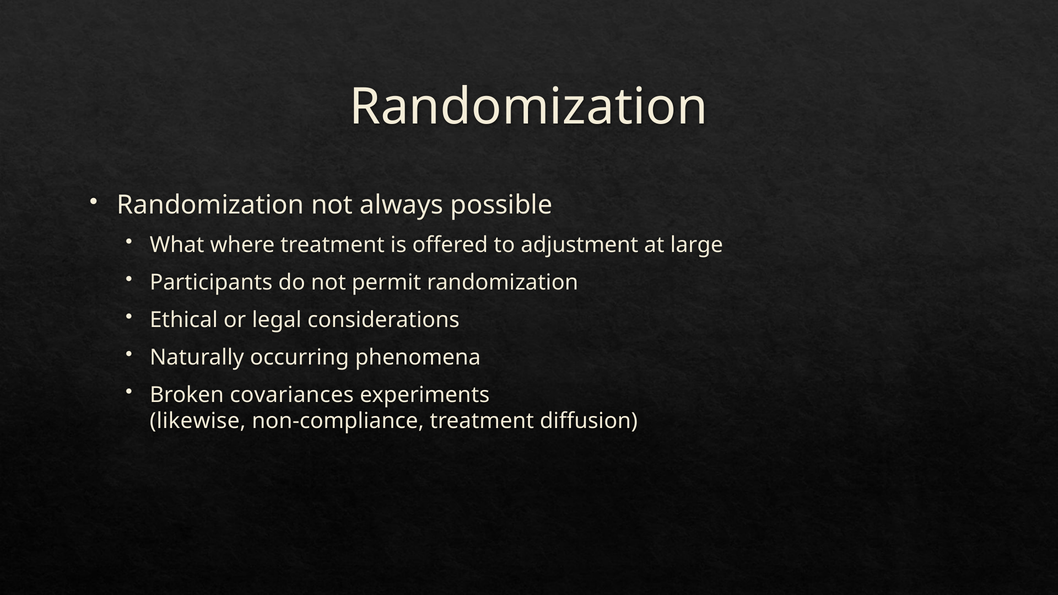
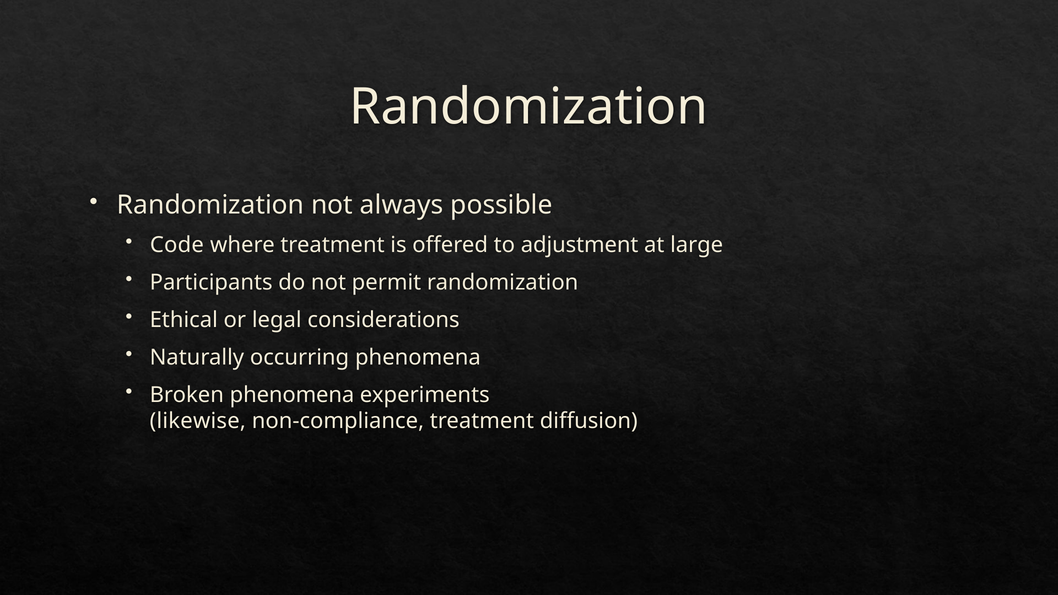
What: What -> Code (177, 245)
Broken covariances: covariances -> phenomena (292, 395)
